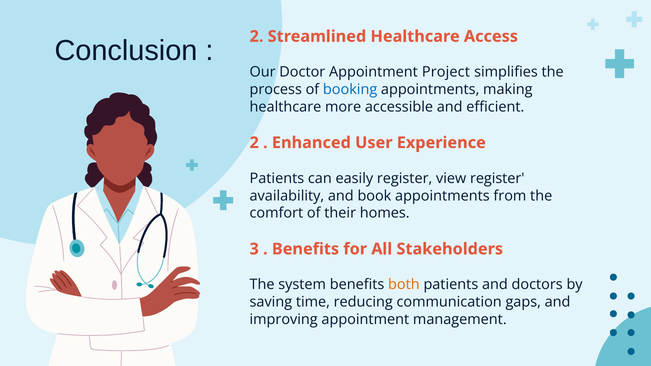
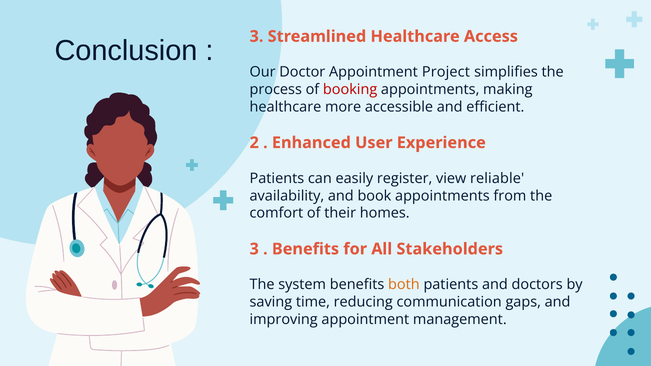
2: 2 -> 3 (257, 36)
booking colour: blue -> red (350, 89)
view register: register -> reliable (497, 178)
